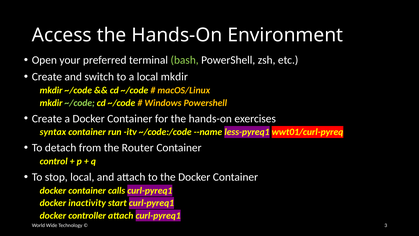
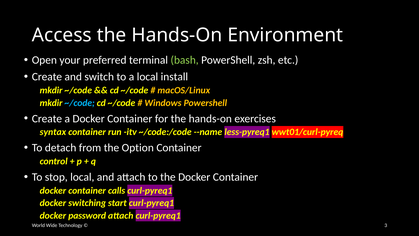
local mkdir: mkdir -> install (174, 77)
~/code colour: light green -> light blue (80, 103)
Router: Router -> Option (138, 148)
inactivity: inactivity -> switching (87, 203)
controller: controller -> password (87, 215)
